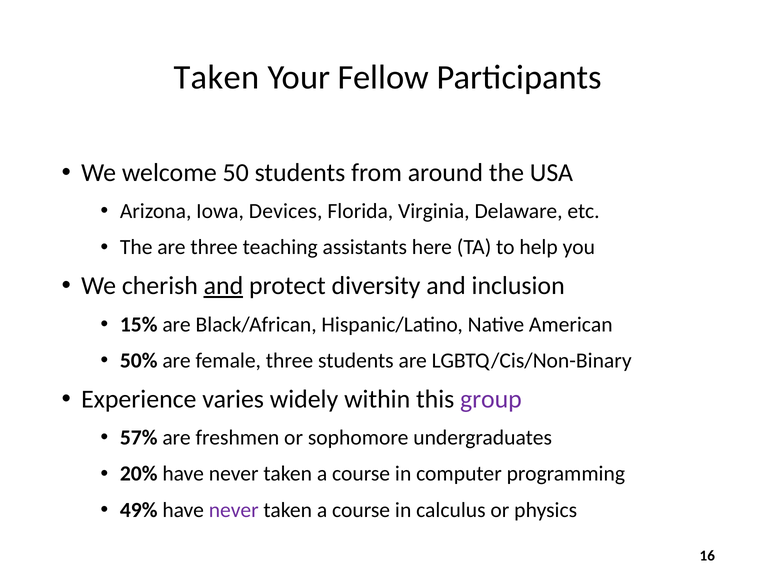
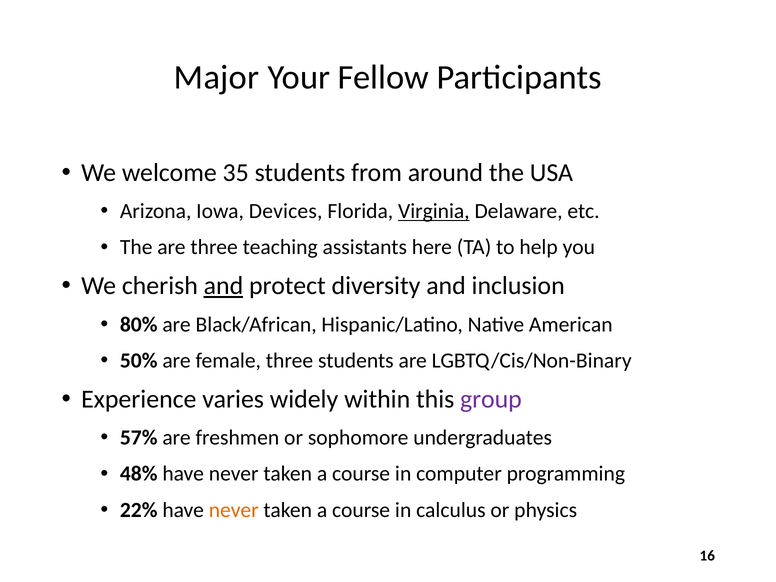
Taken: Taken -> Major (217, 78)
50: 50 -> 35 (236, 173)
Virginia underline: none -> present (434, 211)
15%: 15% -> 80% (139, 324)
20%: 20% -> 48% (139, 474)
49%: 49% -> 22% (139, 510)
never colour: purple -> orange (234, 510)
